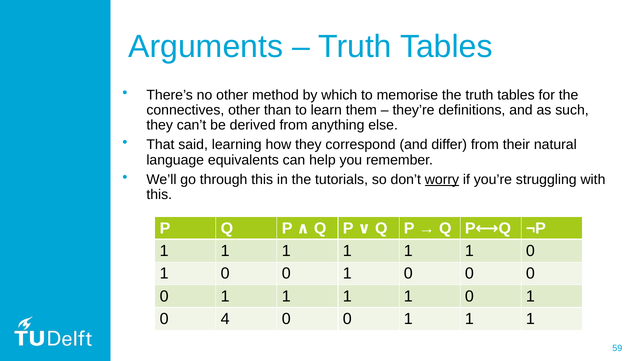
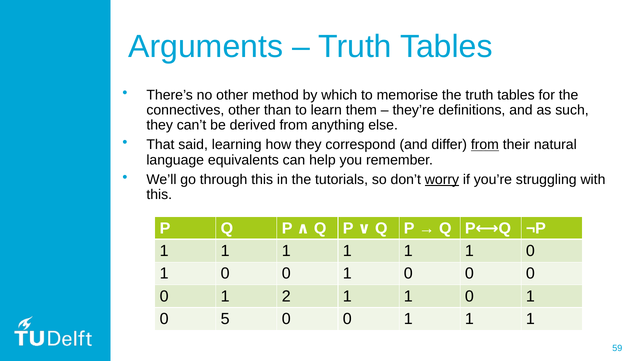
from underline: none -> present (485, 145)
1: 1 -> 2 (286, 296)
4: 4 -> 5 (225, 319)
